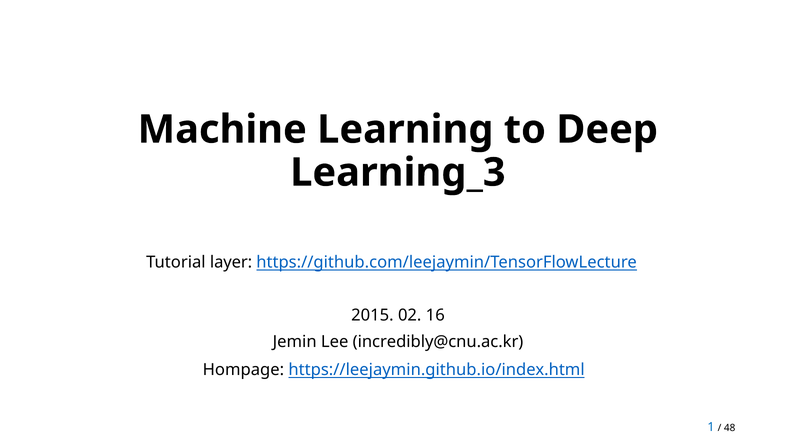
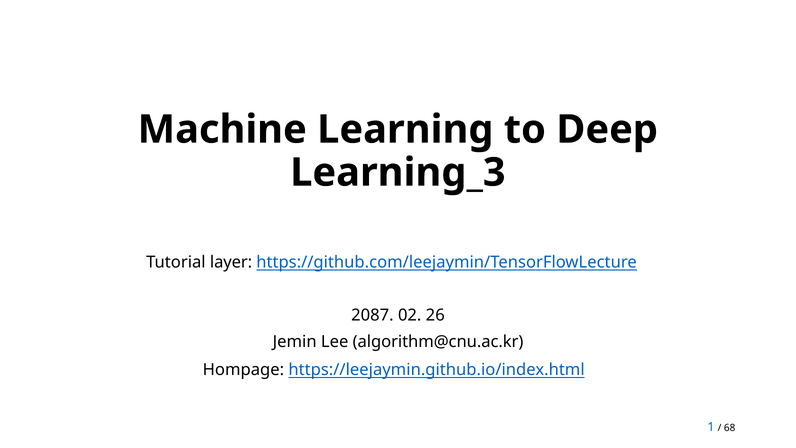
2015: 2015 -> 2087 (372, 315)
16: 16 -> 26 (435, 315)
incredibly@cnu.ac.kr: incredibly@cnu.ac.kr -> algorithm@cnu.ac.kr (438, 341)
48: 48 -> 68 (730, 428)
